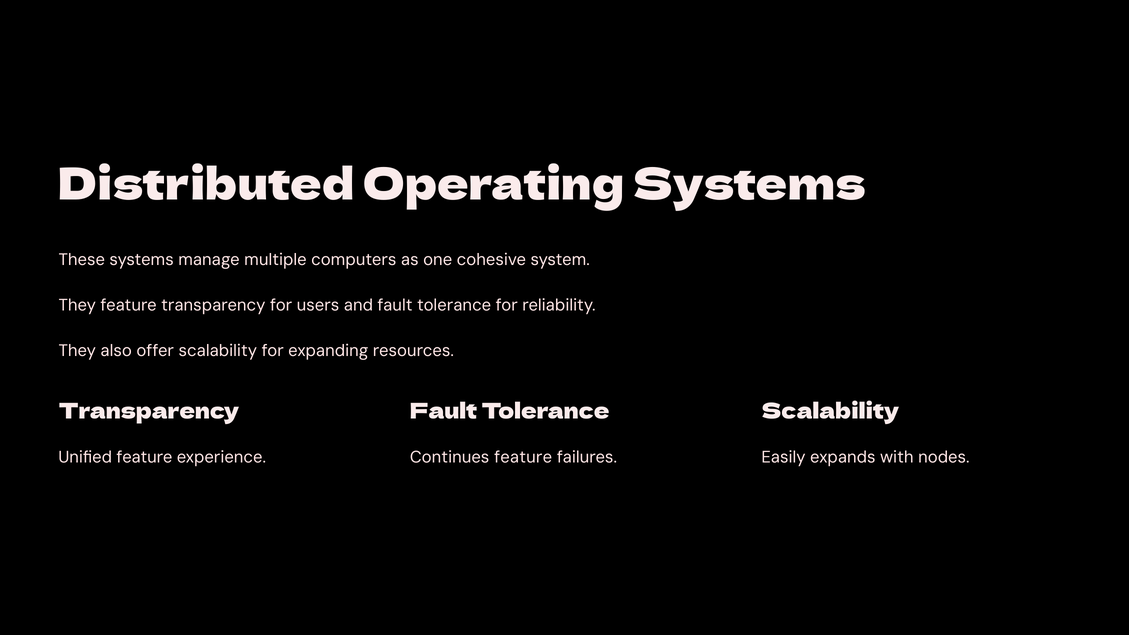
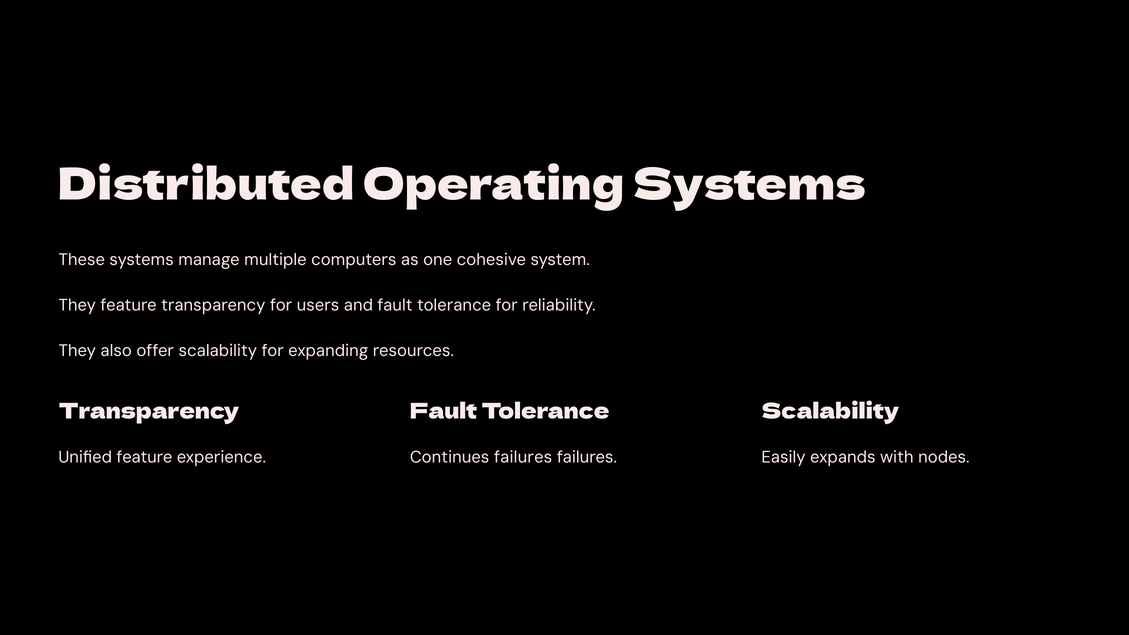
Continues feature: feature -> failures (523, 457)
